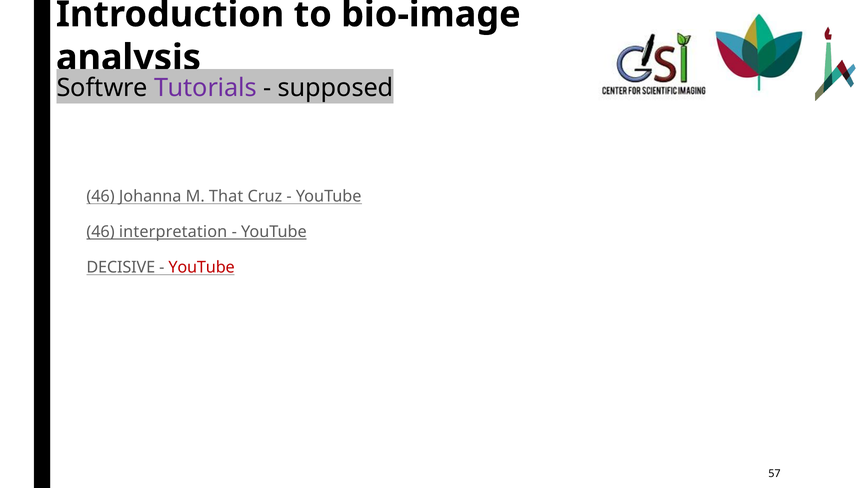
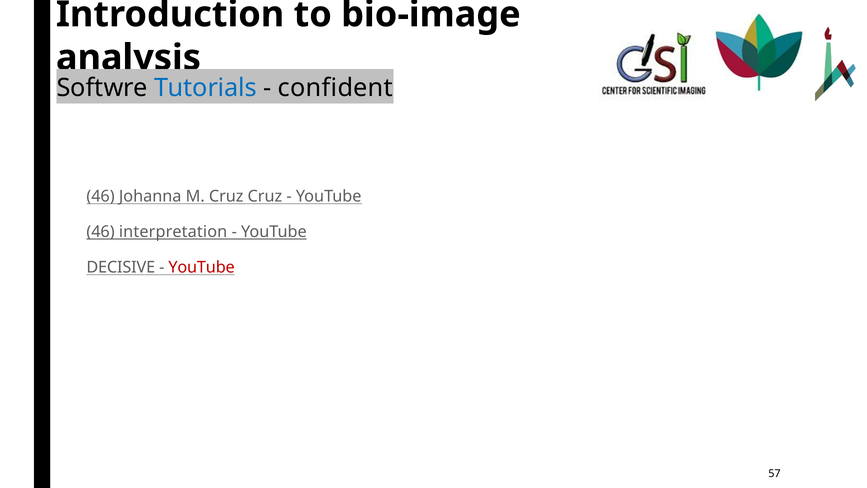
Tutorials colour: purple -> blue (205, 88)
supposed: supposed -> confident (335, 88)
M That: That -> Cruz (226, 196)
